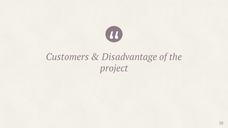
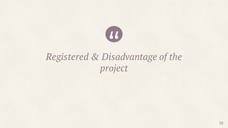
Customers: Customers -> Registered (67, 57)
